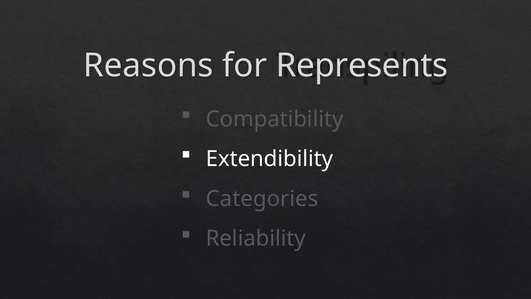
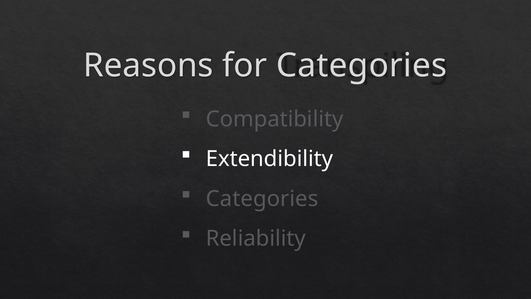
for Represents: Represents -> Categories (362, 65)
